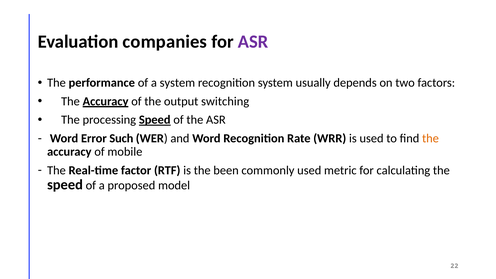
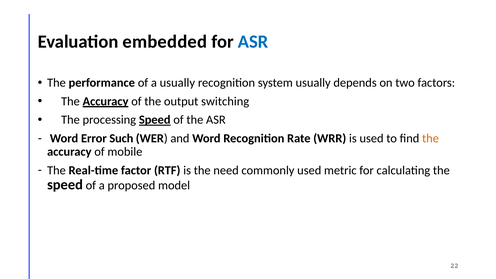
companies: companies -> embedded (165, 42)
ASR colour: purple -> blue (253, 42)
a system: system -> usually (177, 83)
been: been -> need (226, 170)
